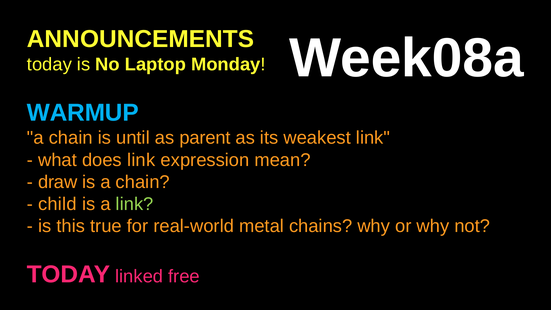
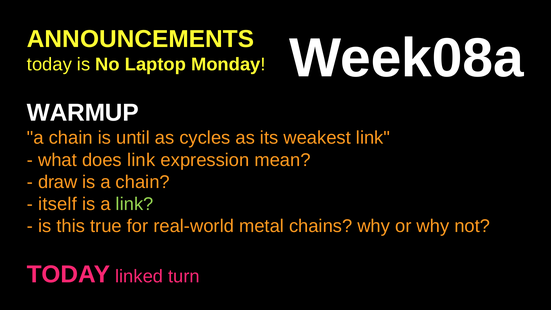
WARMUP colour: light blue -> white (83, 113)
parent: parent -> cycles (205, 138)
child: child -> itself (57, 204)
free: free -> turn (184, 276)
